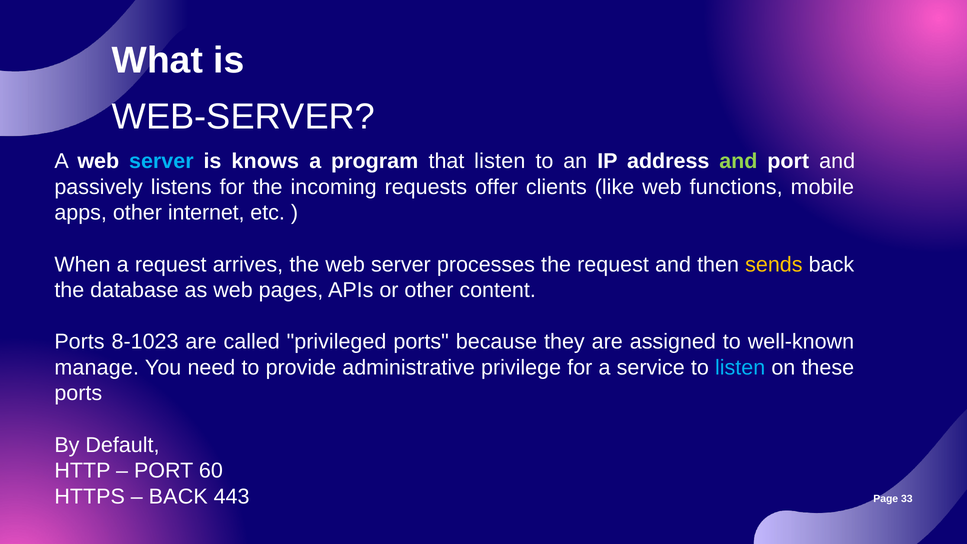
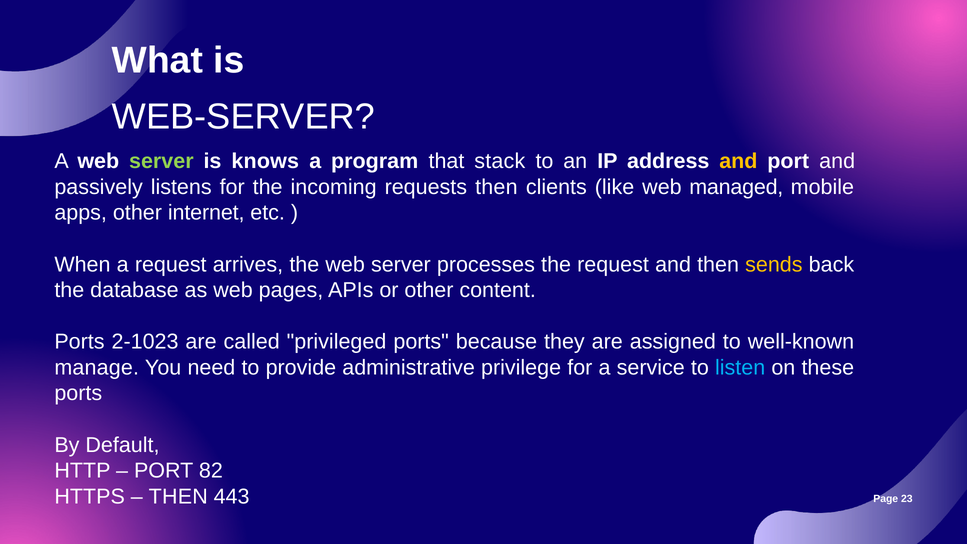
server colour: light blue -> light green (161, 161)
that listen: listen -> stack (500, 161)
and colour: light green -> yellow (738, 161)
requests offer: offer -> then (496, 187)
functions: functions -> managed (736, 187)
8-1023: 8-1023 -> 2-1023 (145, 342)
60: 60 -> 82 (211, 471)
BACK: BACK -> THEN (178, 497)
33: 33 -> 23 (907, 499)
